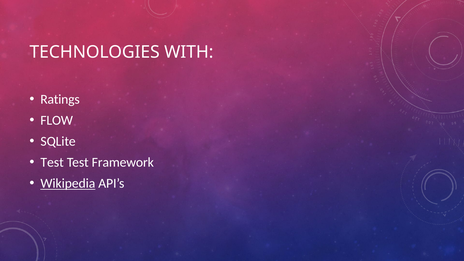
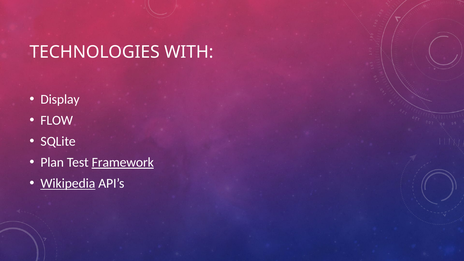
Ratings: Ratings -> Display (60, 99)
Test: Test -> Plan (52, 162)
Framework underline: none -> present (123, 162)
